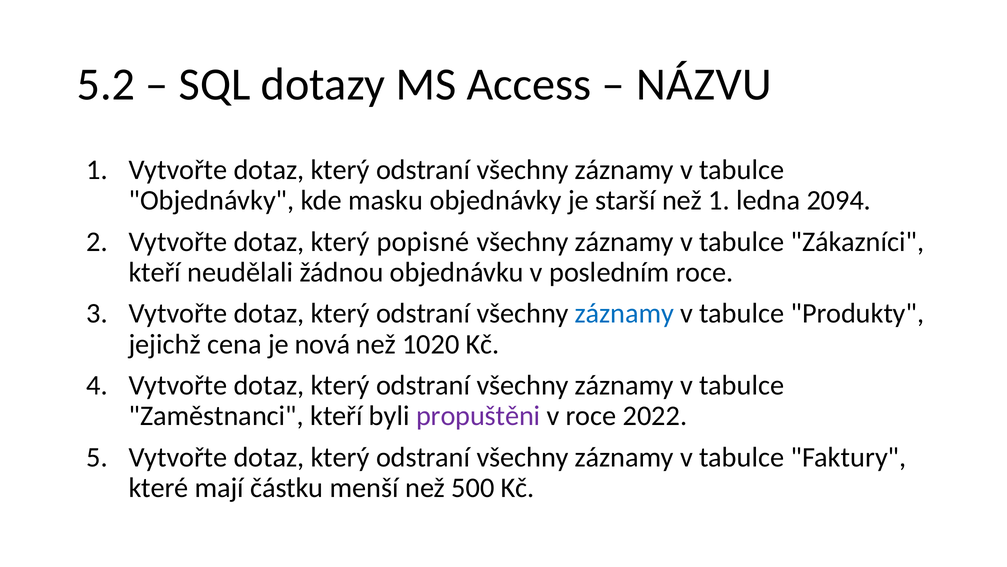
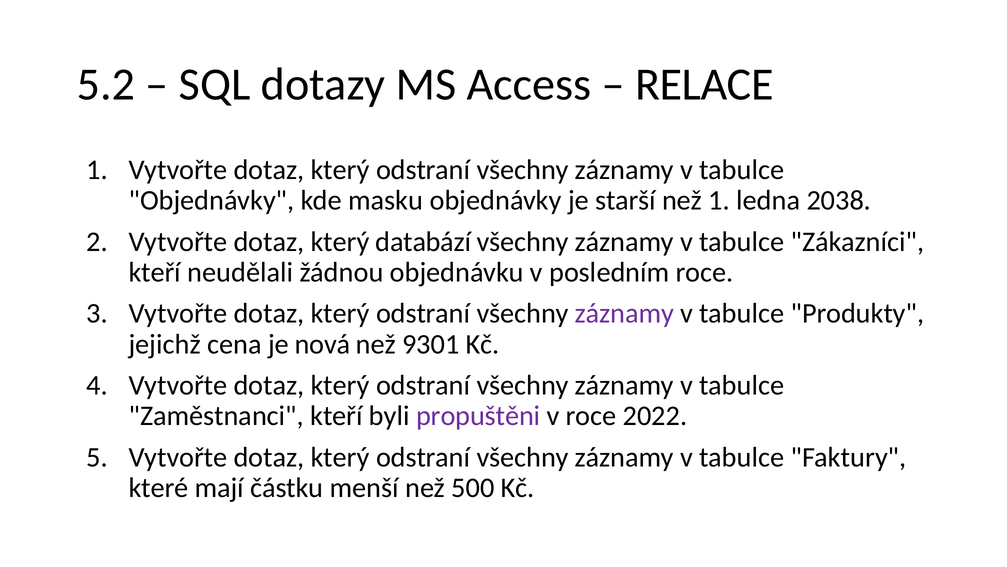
NÁZVU: NÁZVU -> RELACE (704, 85)
2094: 2094 -> 2038 (839, 200)
popisné: popisné -> databází (423, 241)
záznamy colour: blue -> purple (624, 313)
1020: 1020 -> 9301 (431, 344)
